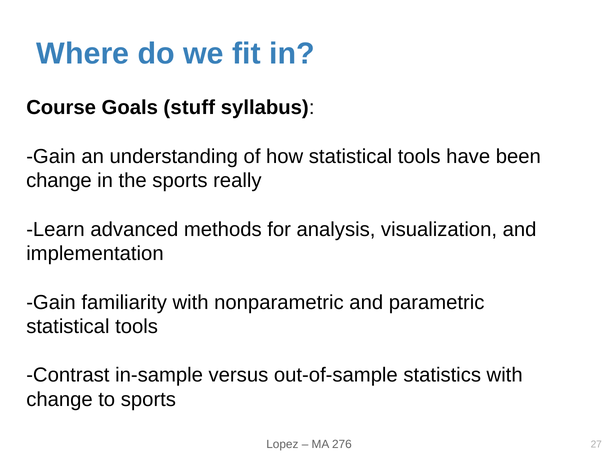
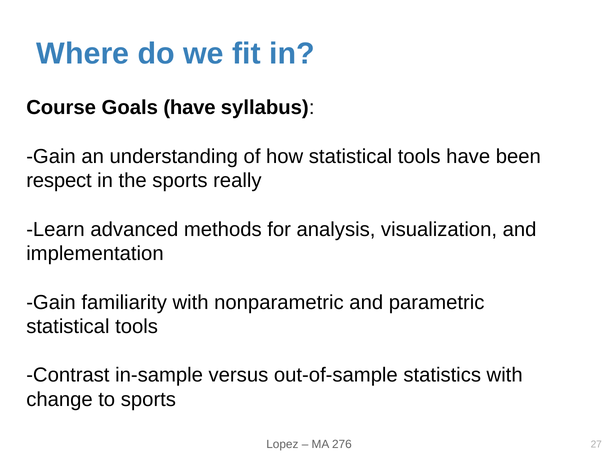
Goals stuff: stuff -> have (189, 108)
change: change -> respect (59, 181)
